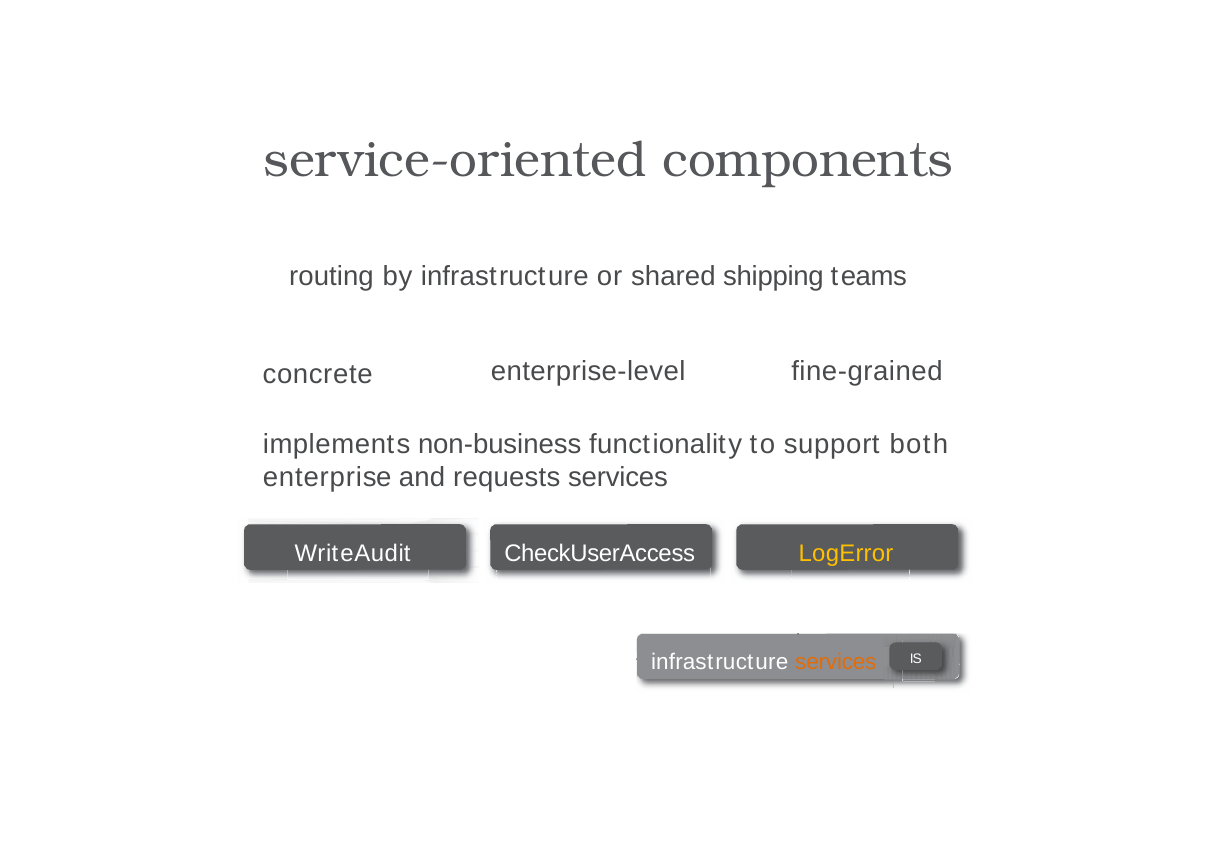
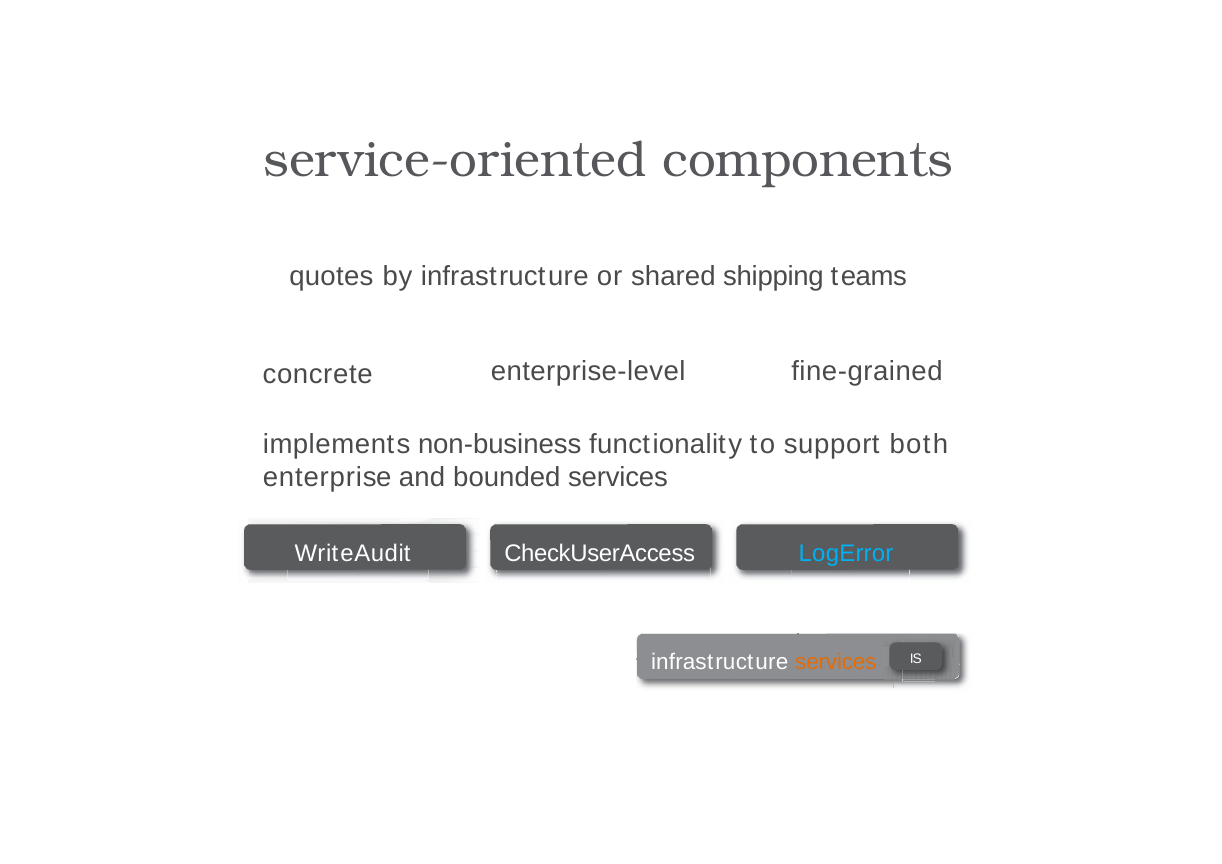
routing: routing -> quotes (331, 276)
requests: requests -> bounded (507, 477)
LogError colour: yellow -> light blue (846, 553)
